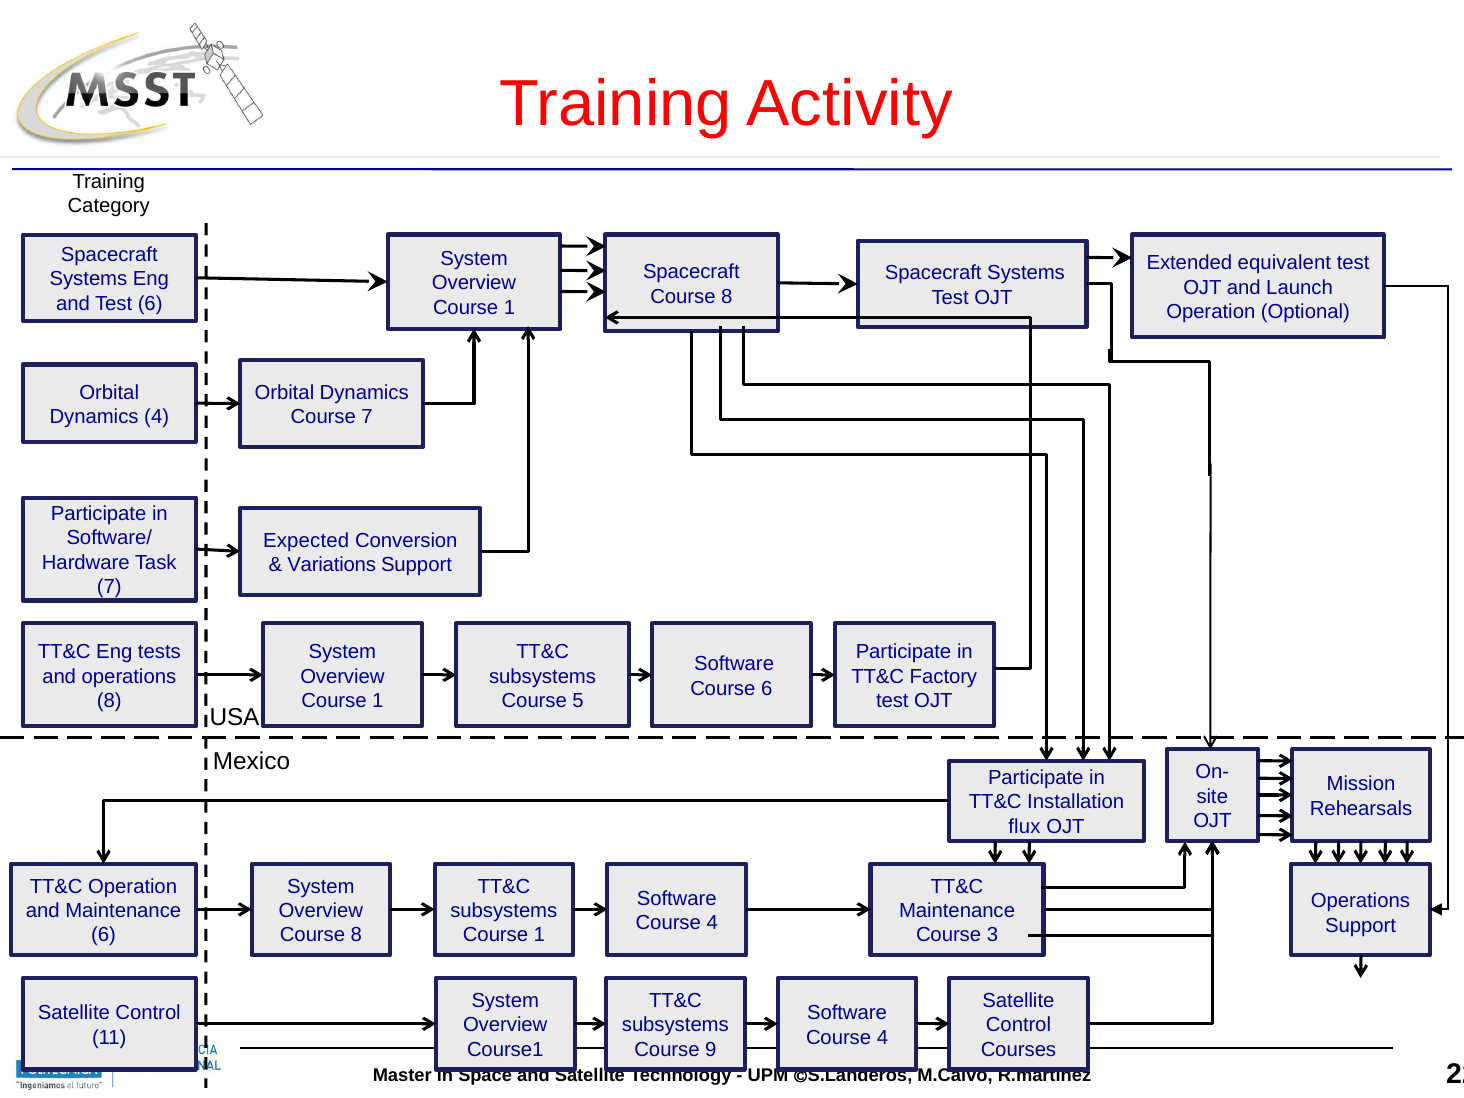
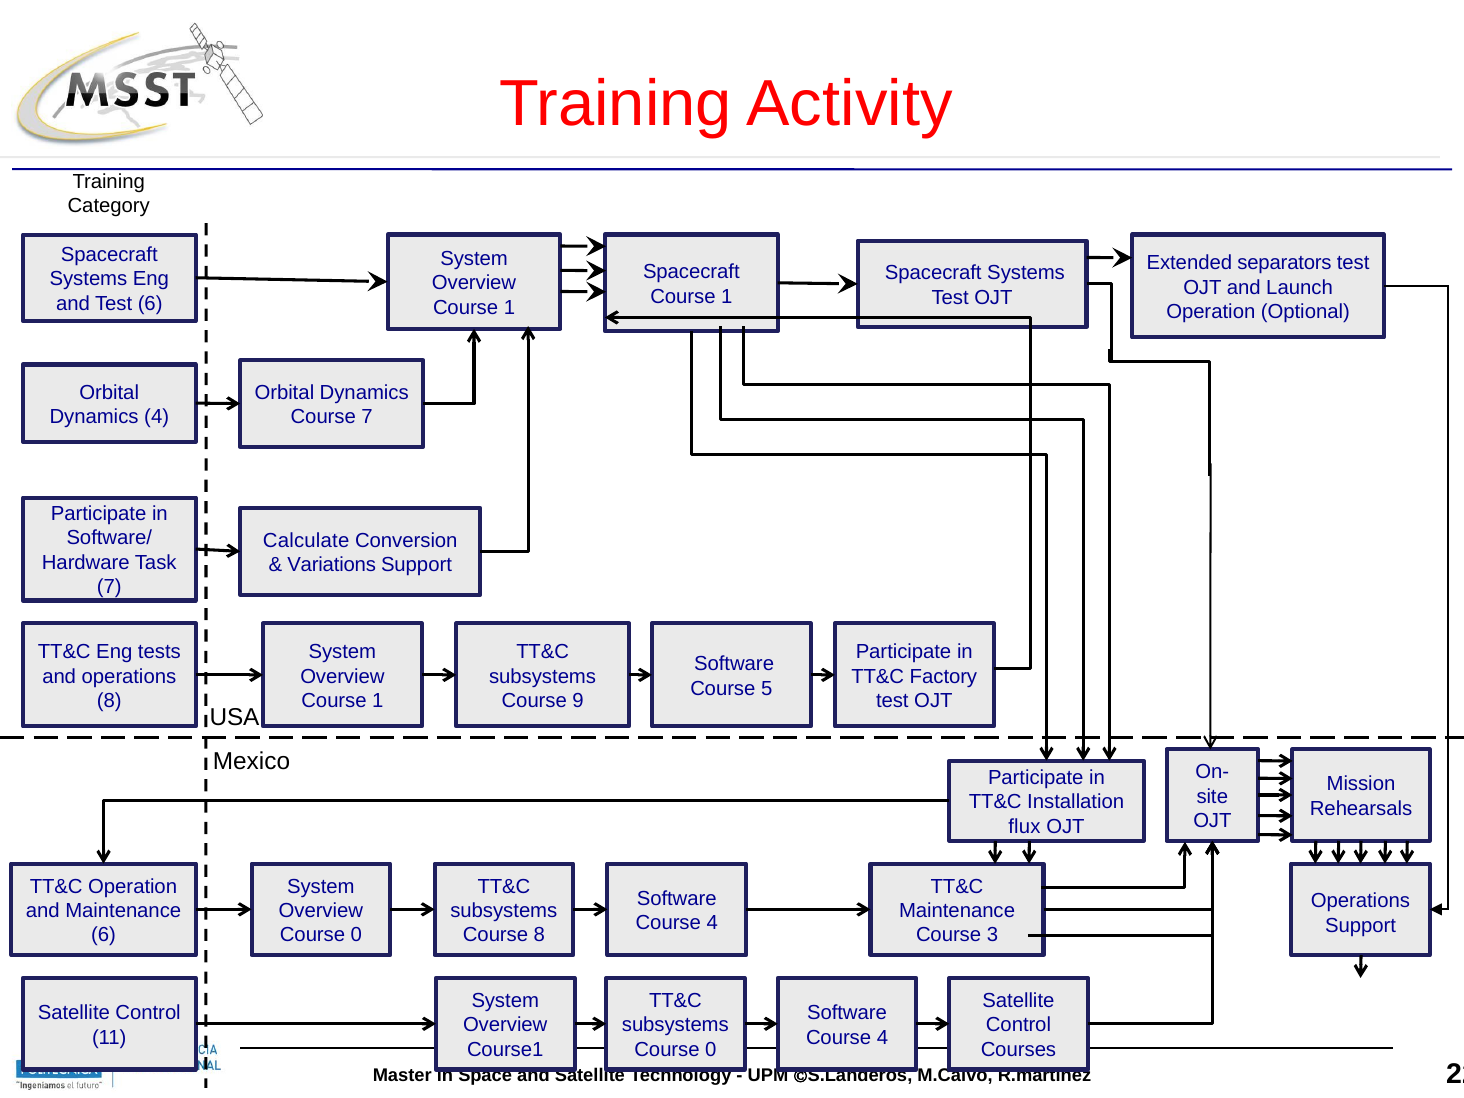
equivalent: equivalent -> separators (1285, 263)
8: 8 -> 1 (727, 296)
Expected: Expected -> Calculate (306, 541)
Course 6: 6 -> 5 (767, 689)
5: 5 -> 9 (578, 701)
8: 8 -> 0 (356, 935)
1: 1 -> 8 (539, 935)
9: 9 -> 0 (711, 1050)
